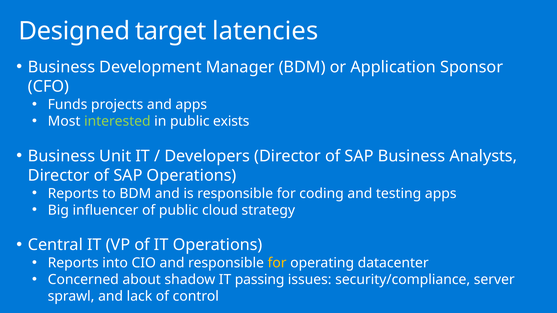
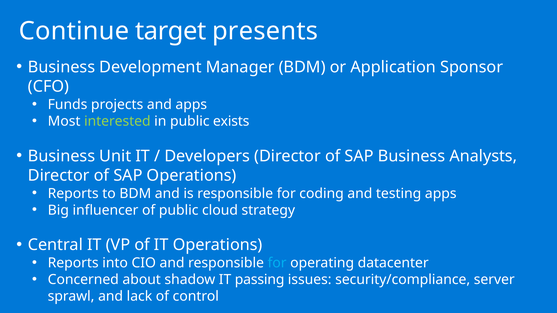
Designed: Designed -> Continue (74, 31)
latencies: latencies -> presents (265, 31)
for colour: yellow -> light blue (277, 263)
